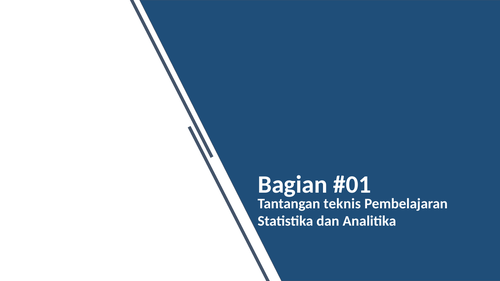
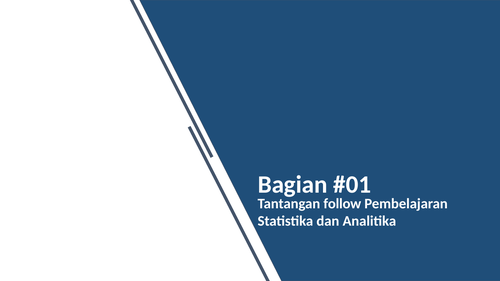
teknis: teknis -> follow (342, 204)
